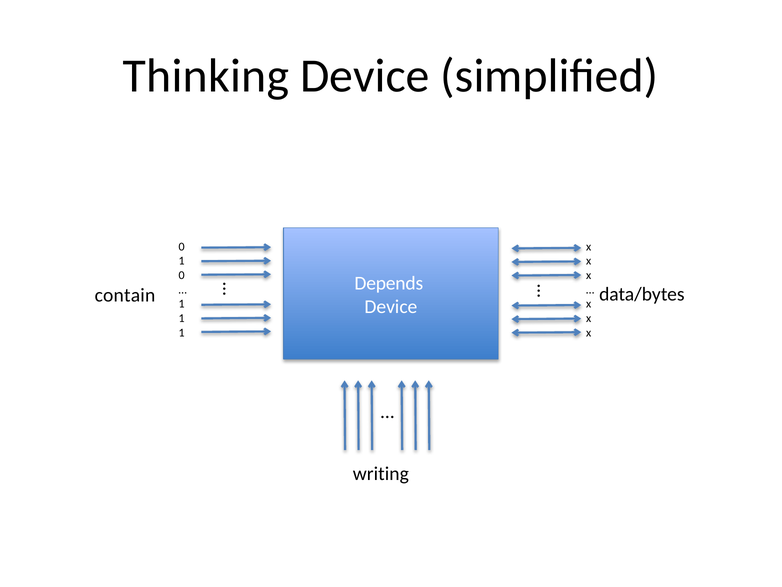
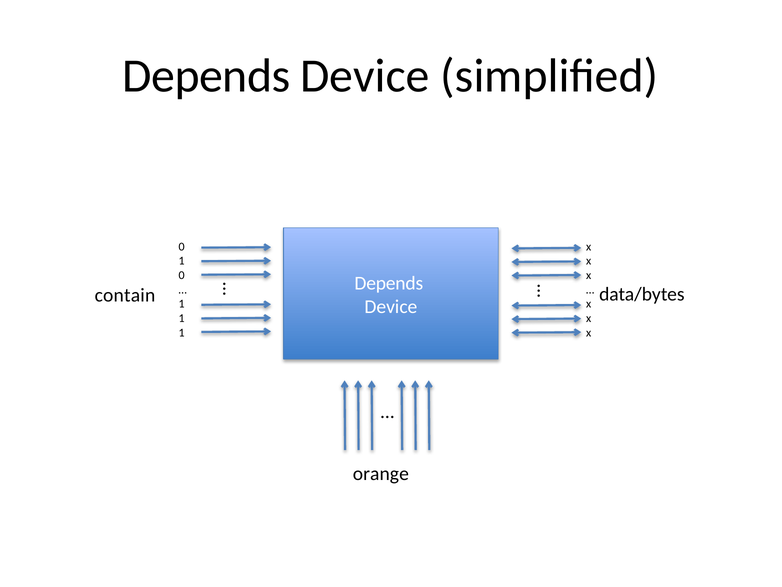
Thinking: Thinking -> Depends (206, 76)
writing: writing -> orange (381, 473)
